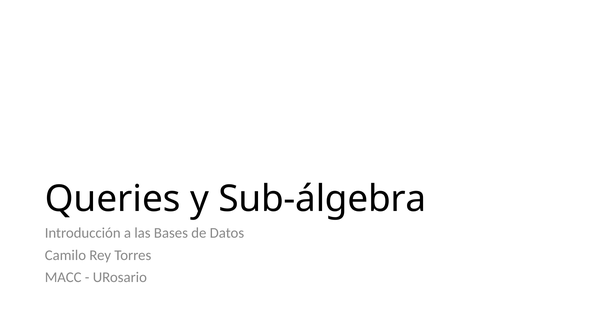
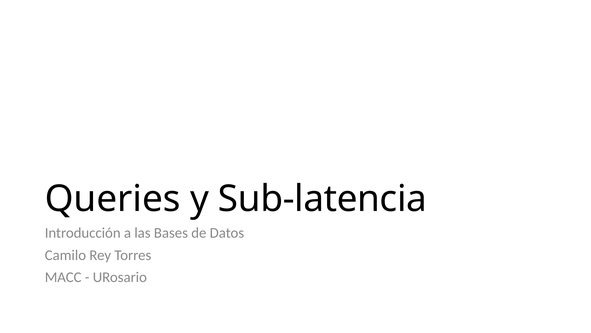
Sub-álgebra: Sub-álgebra -> Sub-latencia (322, 199)
